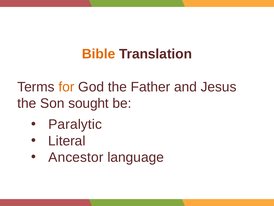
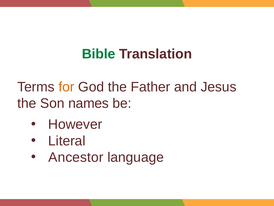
Bible colour: orange -> green (99, 54)
sought: sought -> names (89, 103)
Paralytic: Paralytic -> However (75, 124)
